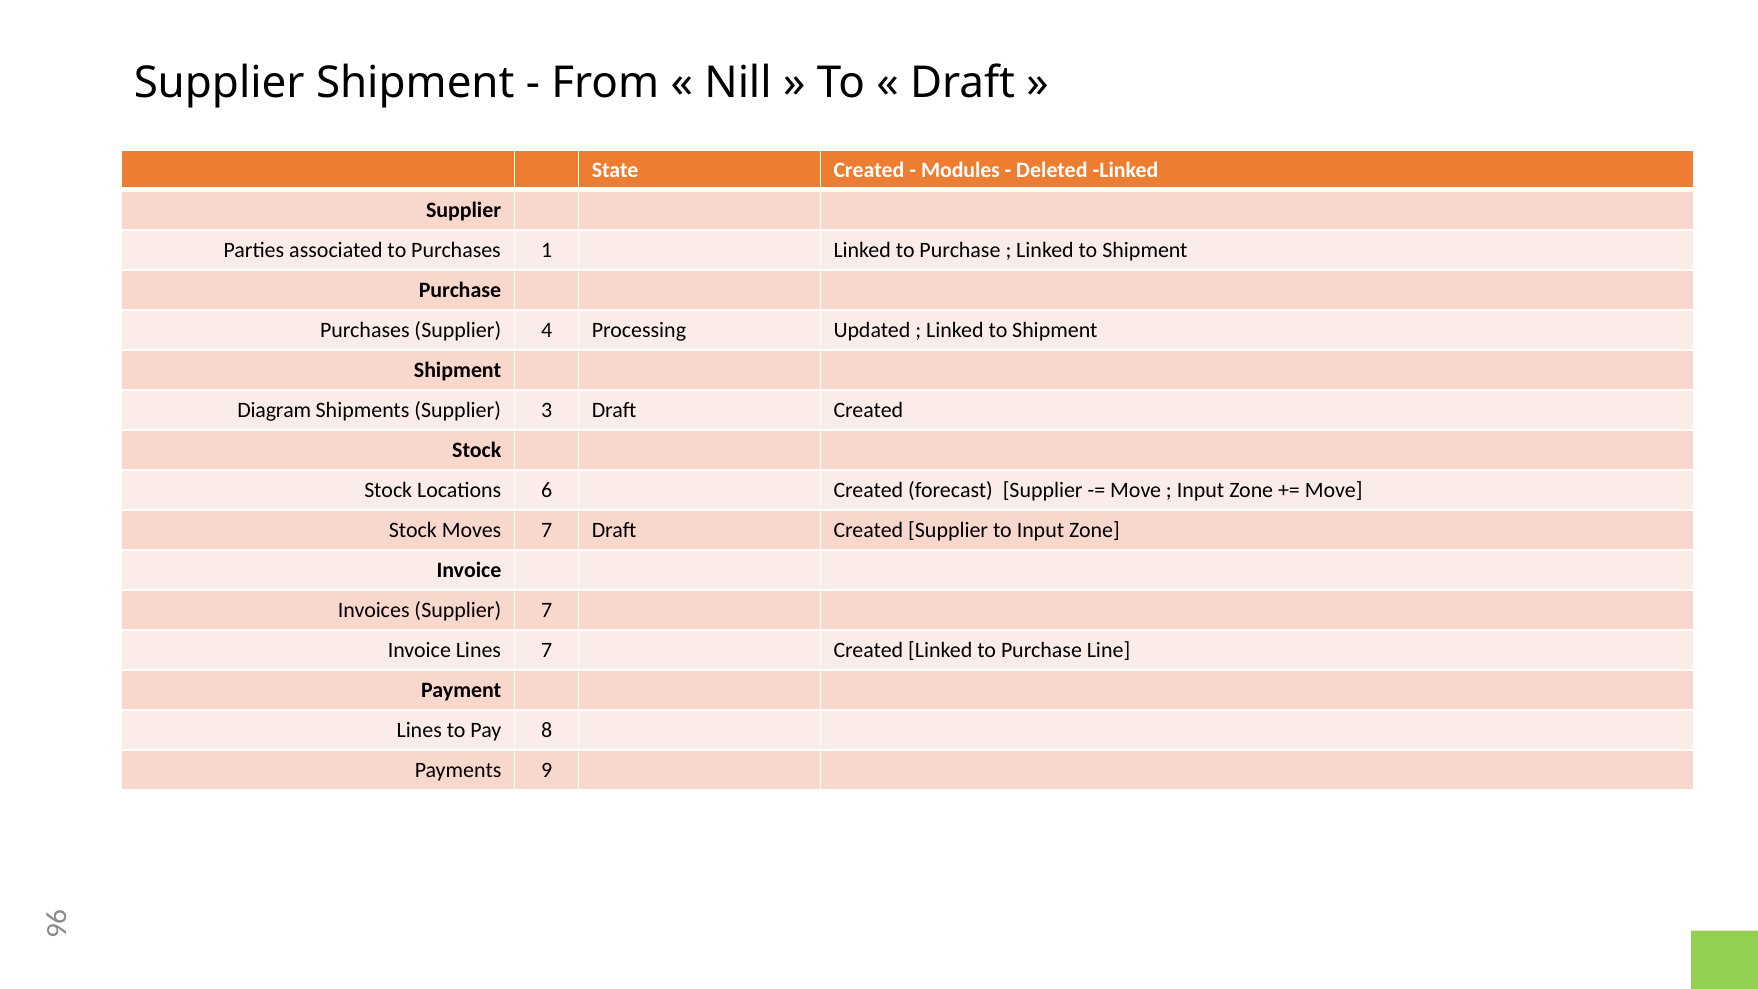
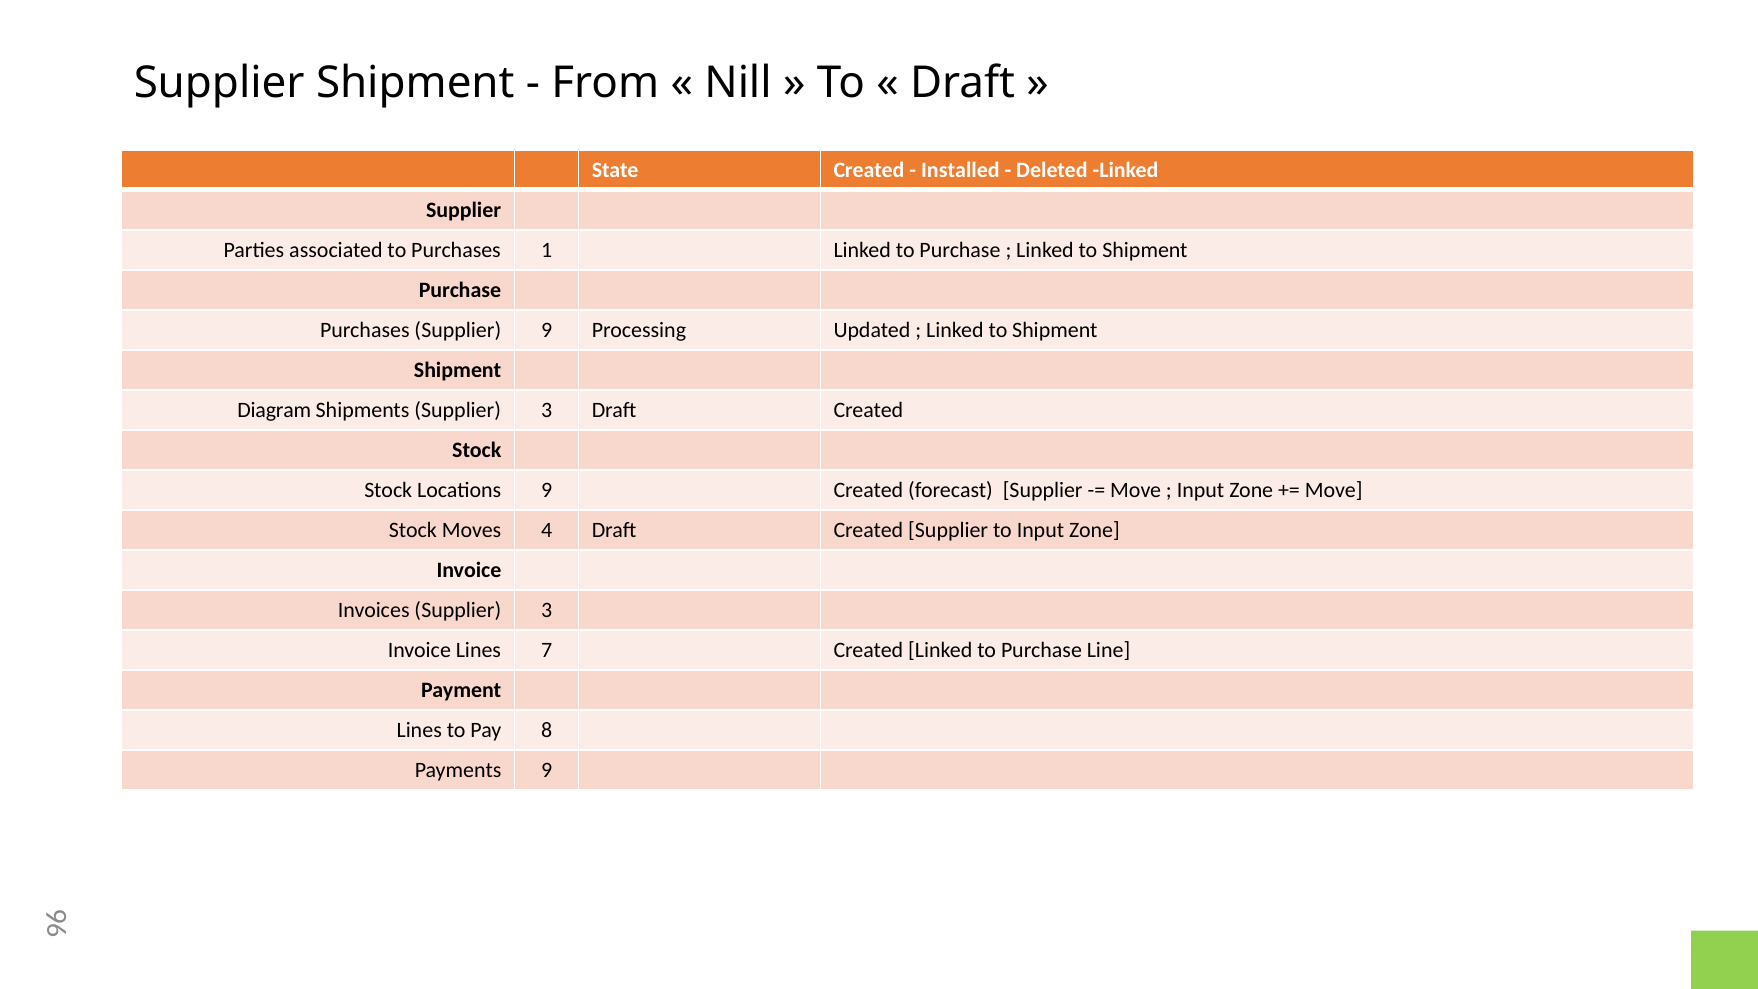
Modules: Modules -> Installed (960, 170)
Supplier 4: 4 -> 9 (547, 330)
Locations 6: 6 -> 9 (547, 490)
Moves 7: 7 -> 4 (547, 530)
Invoices Supplier 7: 7 -> 3 (547, 610)
